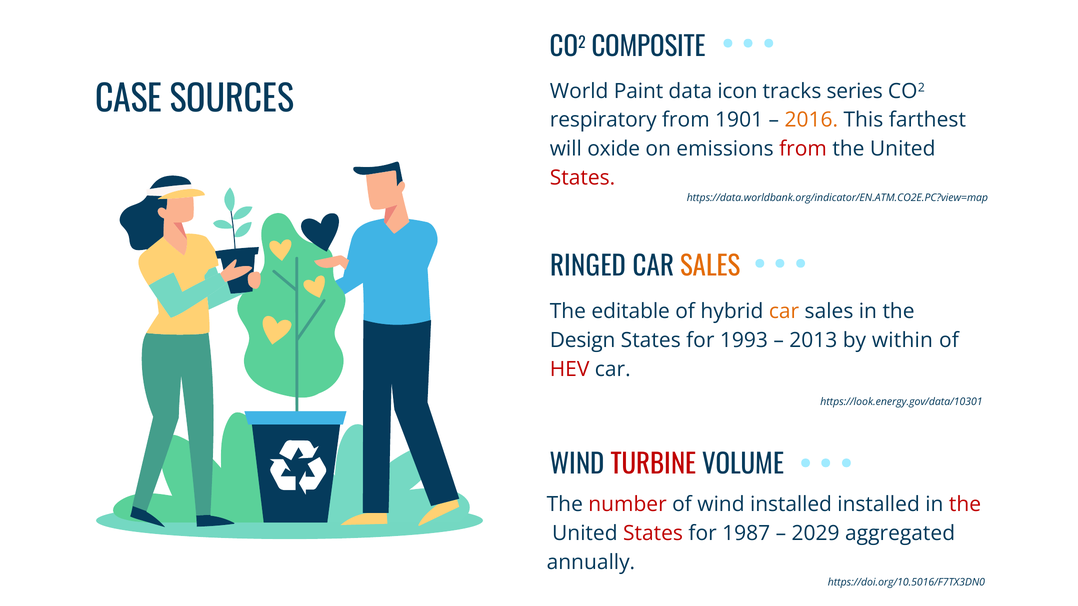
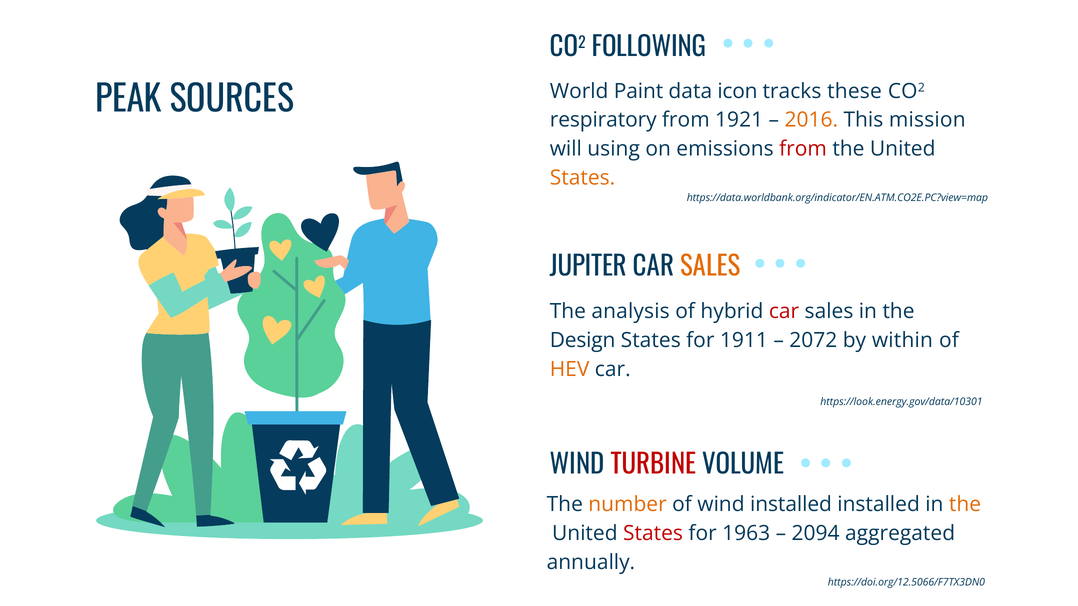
COMPOSITE: COMPOSITE -> FOLLOWING (649, 47)
series: series -> these (854, 91)
CASE: CASE -> PEAK (129, 100)
1901: 1901 -> 1921 (739, 120)
farthest: farthest -> mission (927, 120)
oxide: oxide -> using (614, 149)
States colour: red -> orange (582, 178)
RINGED: RINGED -> JUPITER (588, 267)
editable: editable -> analysis (631, 312)
car colour: orange -> red (784, 312)
1993: 1993 -> 1911 (744, 341)
2013: 2013 -> 2072 (813, 341)
HEV colour: red -> orange (570, 370)
number colour: red -> orange (628, 505)
the colour: red -> orange (965, 505)
1987: 1987 -> 1963 (746, 534)
2029: 2029 -> 2094 (816, 534)
https://doi.org/10.5016/F7TX3DN0: https://doi.org/10.5016/F7TX3DN0 -> https://doi.org/12.5066/F7TX3DN0 (906, 583)
